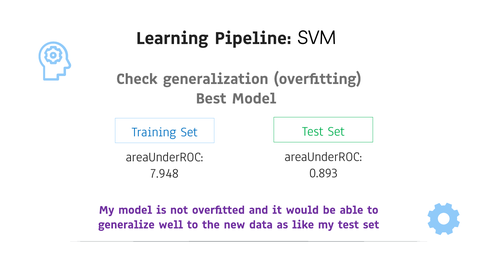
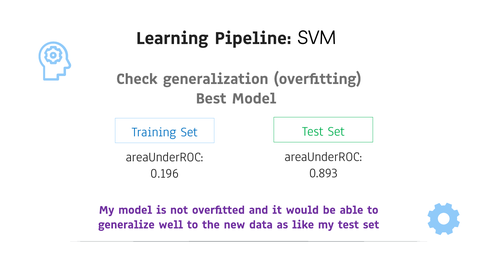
7.948: 7.948 -> 0.196 (165, 173)
